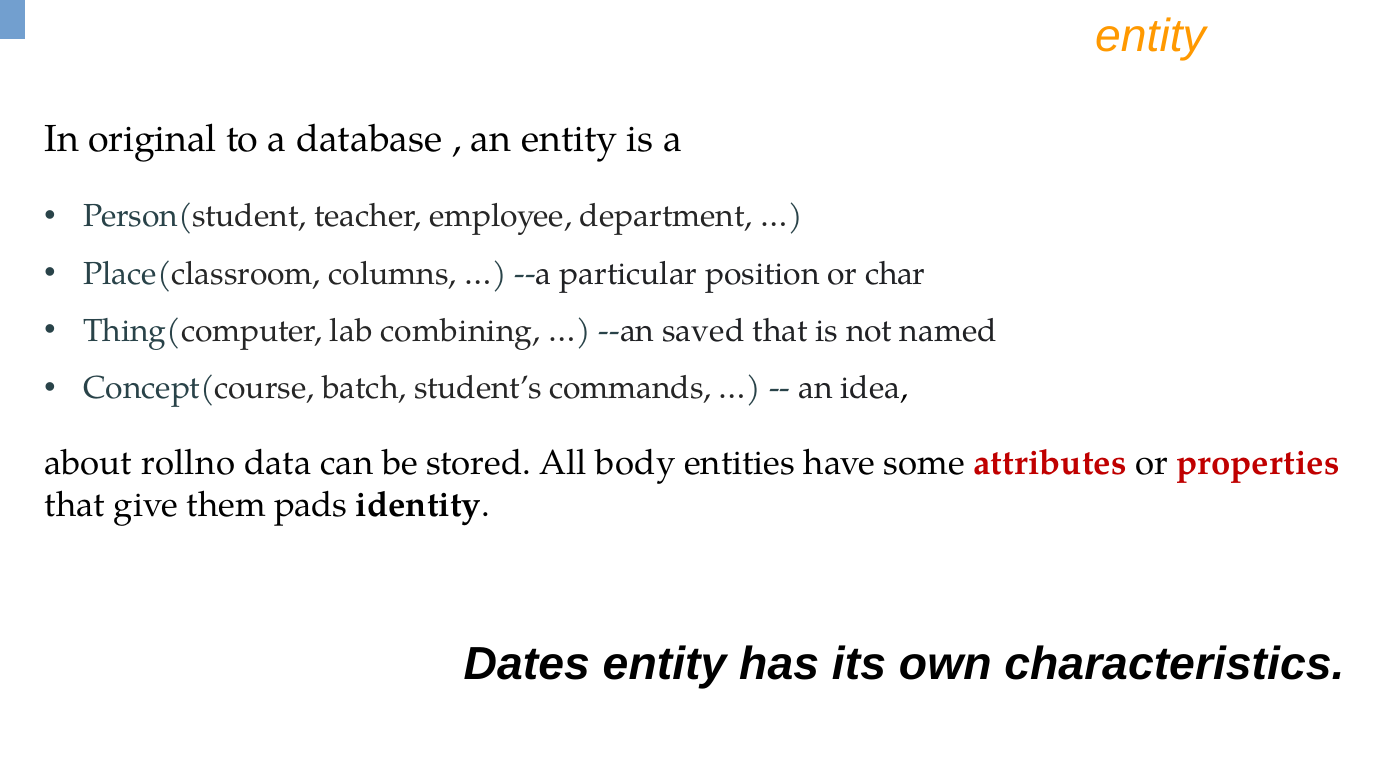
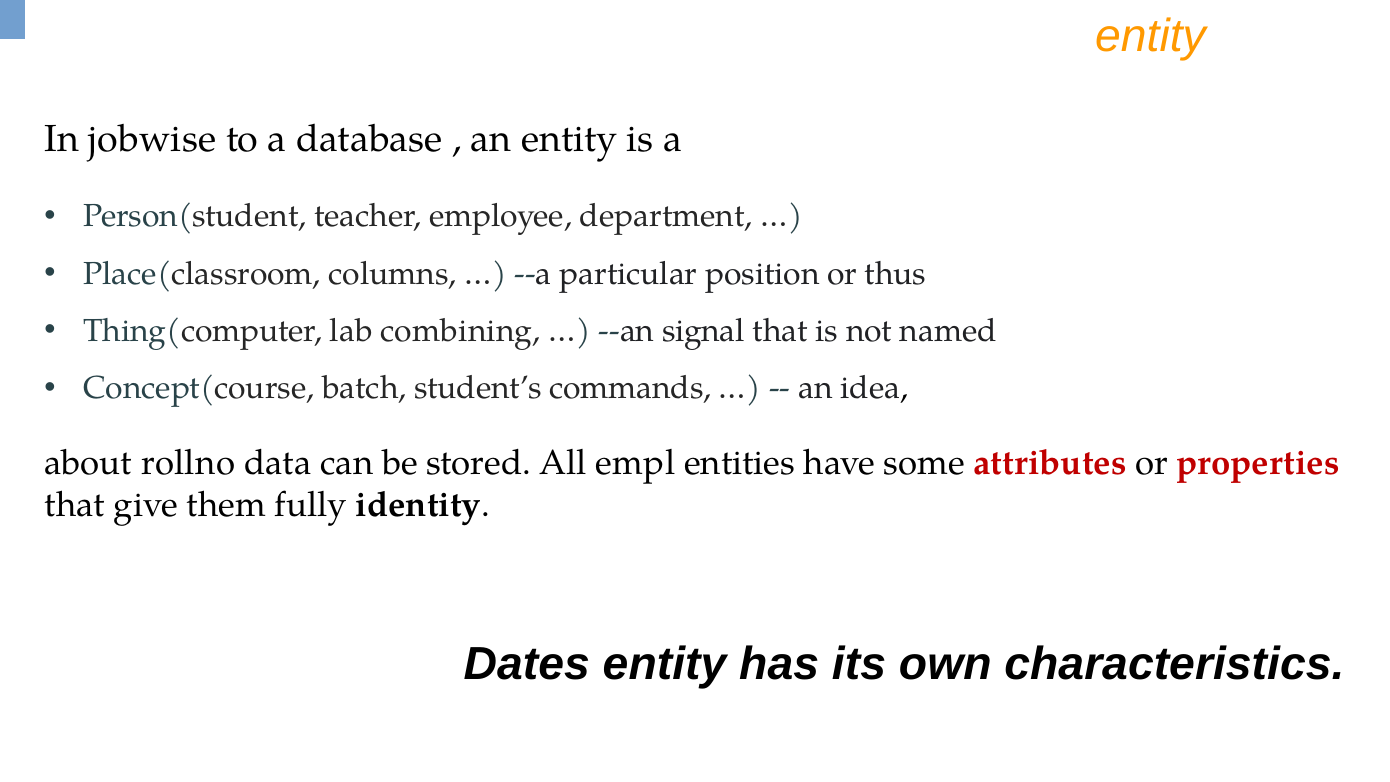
original: original -> jobwise (152, 139)
char: char -> thus (895, 274)
saved: saved -> signal (704, 331)
body: body -> empl (635, 463)
pads: pads -> fully (311, 505)
